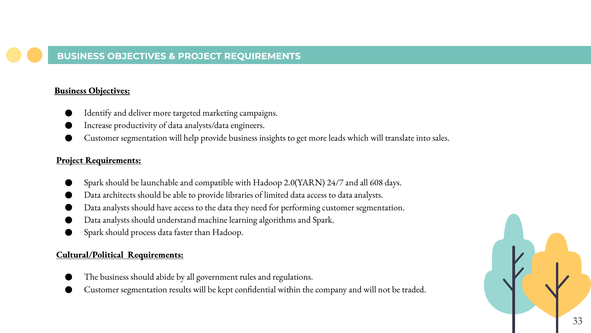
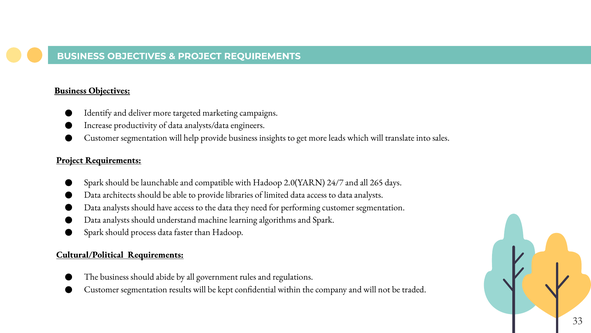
608: 608 -> 265 (376, 182)
